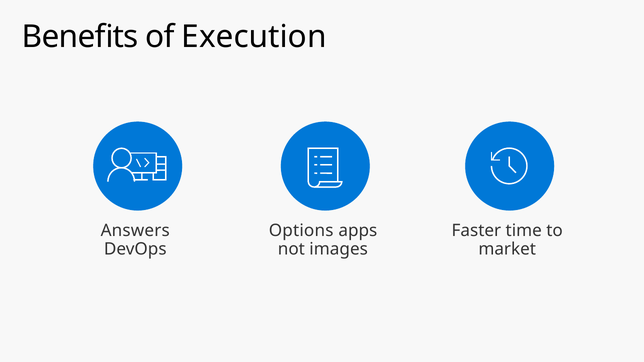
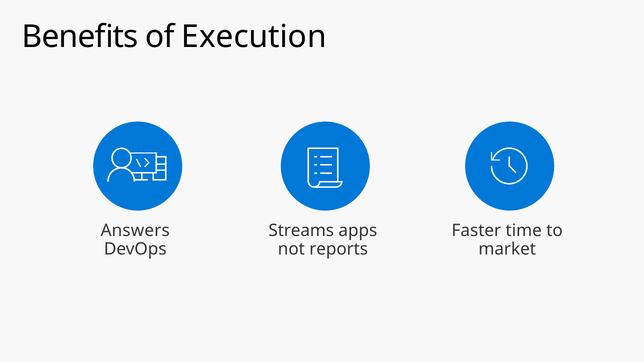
Options: Options -> Streams (301, 231)
images: images -> reports (339, 249)
